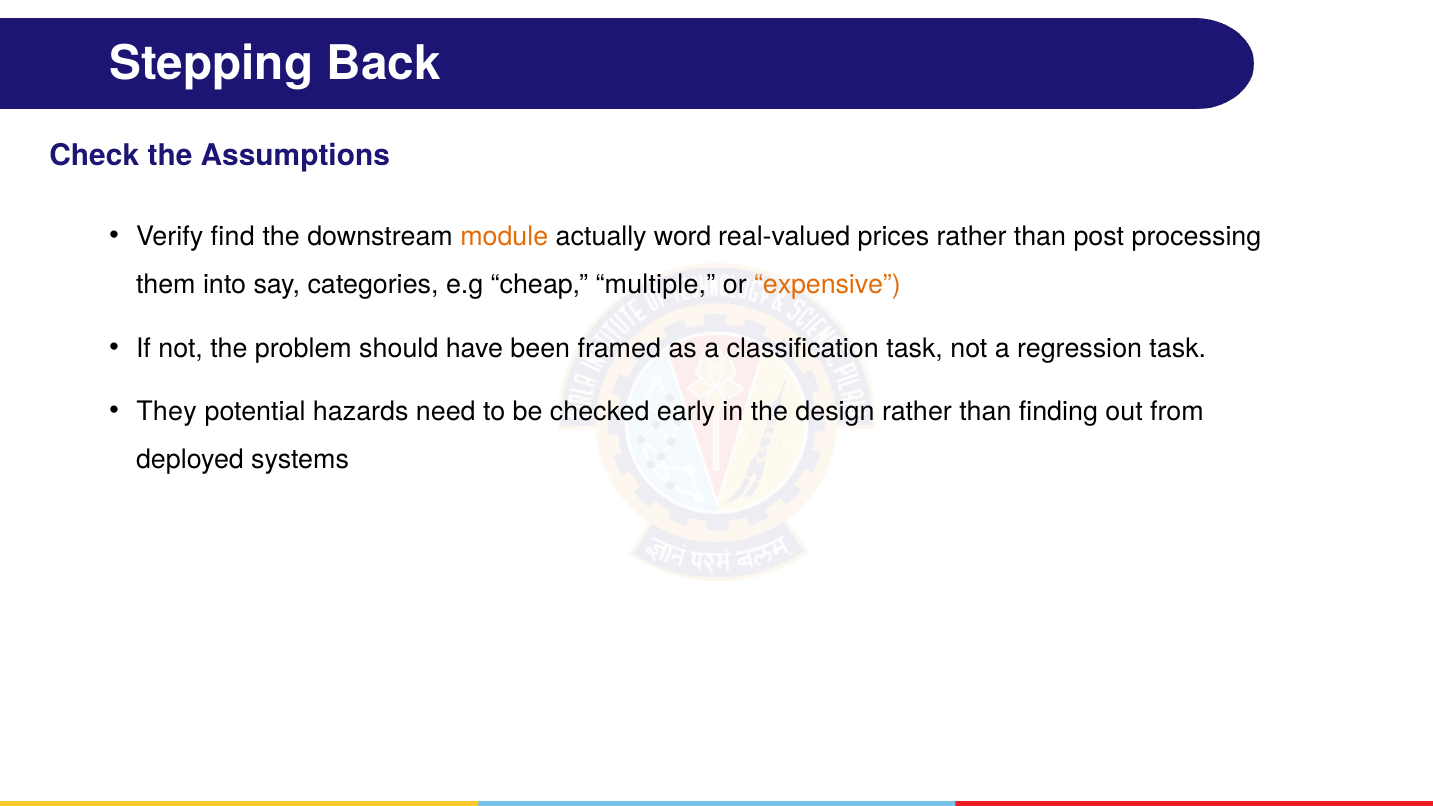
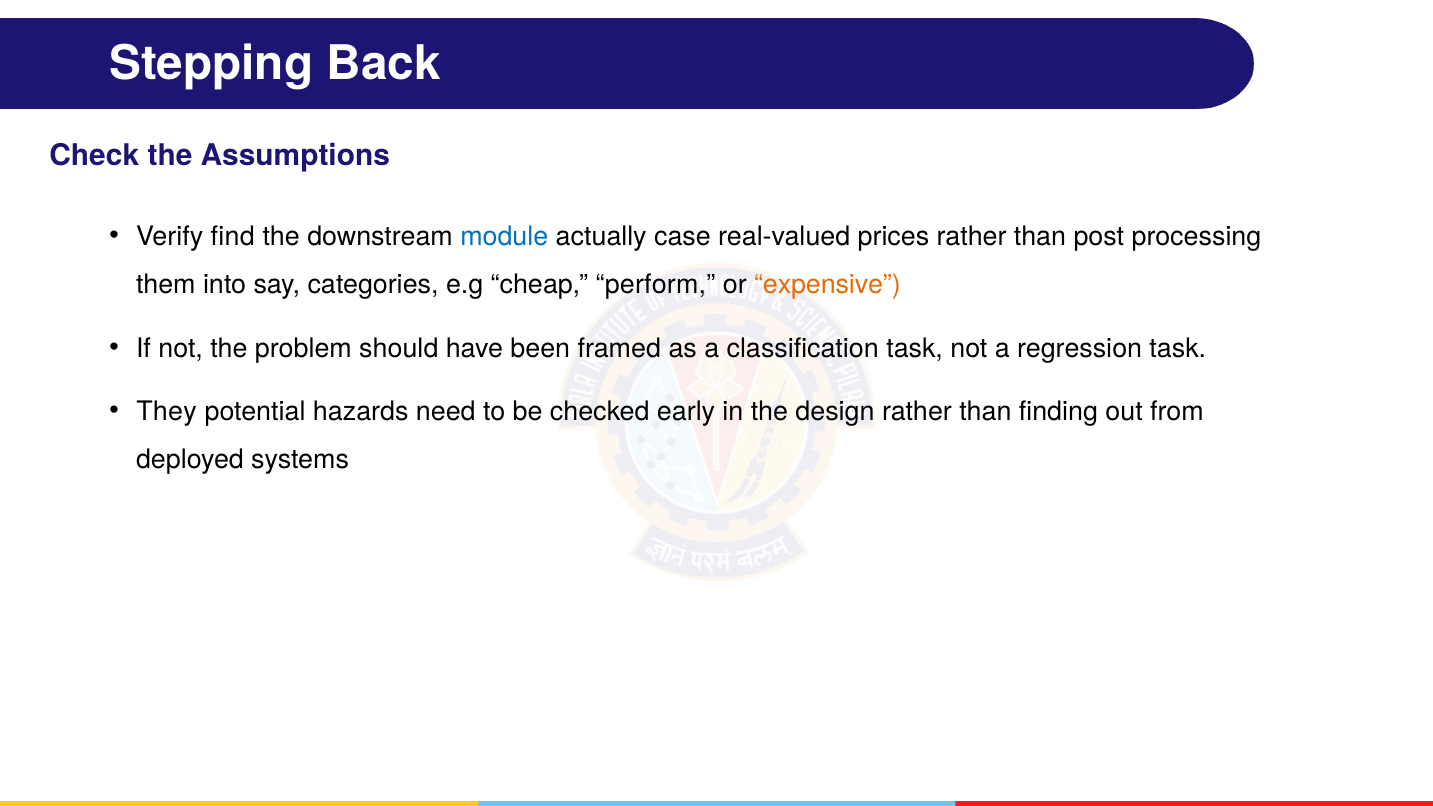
module colour: orange -> blue (504, 237)
word: word -> case (682, 237)
multiple: multiple -> perform (655, 285)
